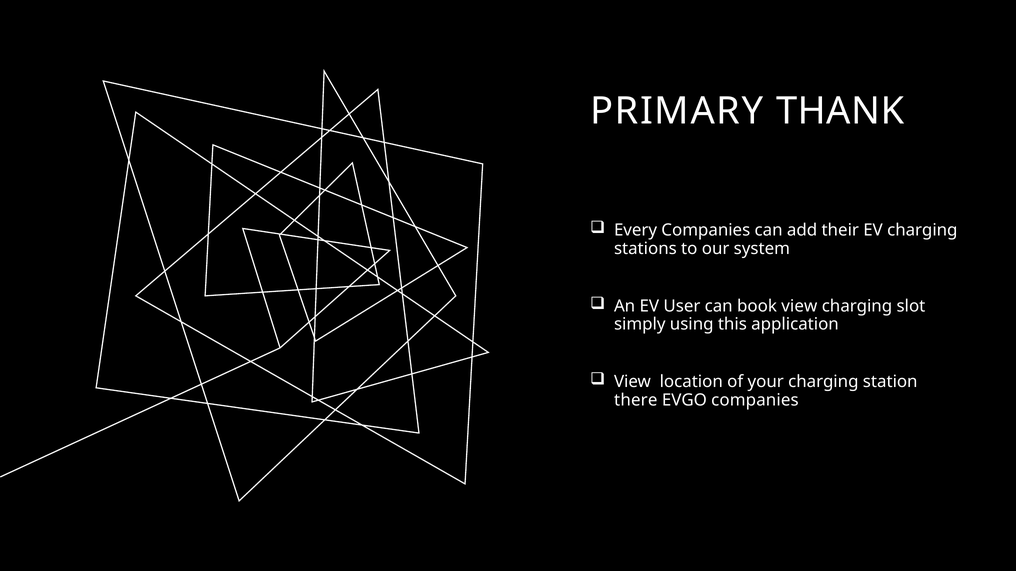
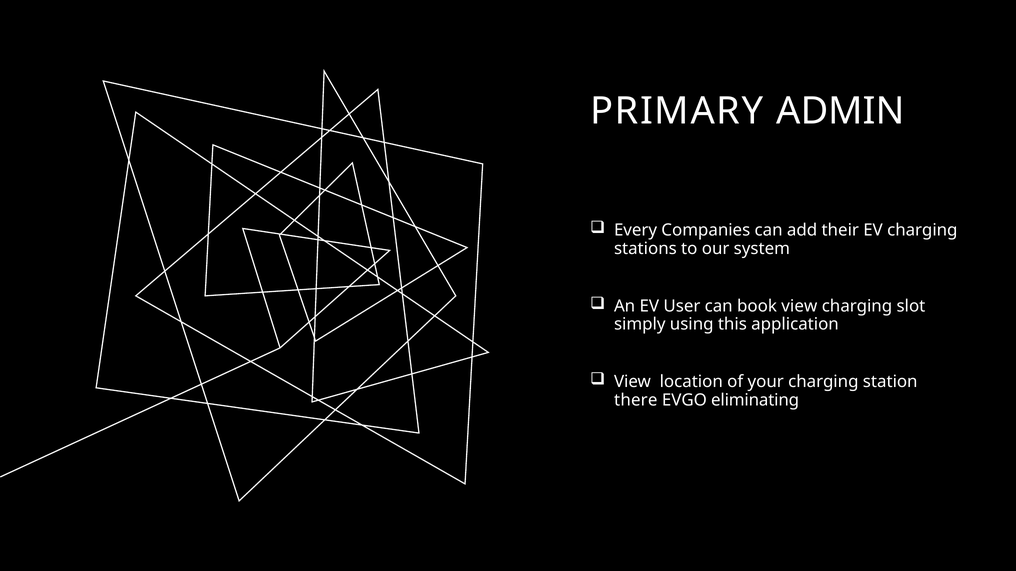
THANK: THANK -> ADMIN (840, 111)
EVGO companies: companies -> eliminating (755, 400)
